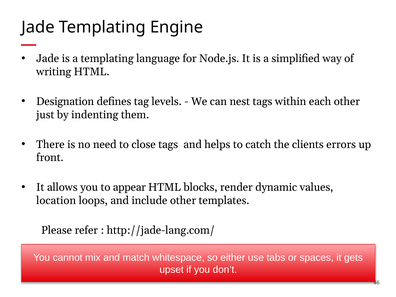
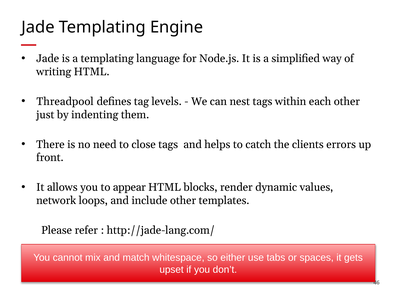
Designation: Designation -> Threadpool (65, 101)
location: location -> network (56, 201)
